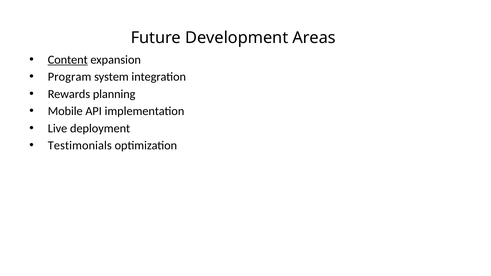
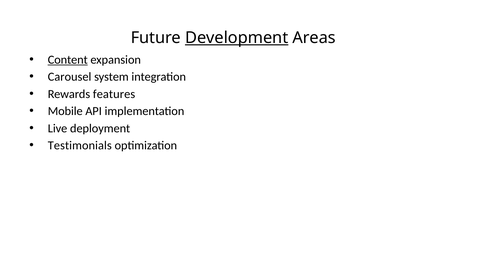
Development underline: none -> present (237, 38)
Program: Program -> Carousel (70, 77)
planning: planning -> features (114, 94)
